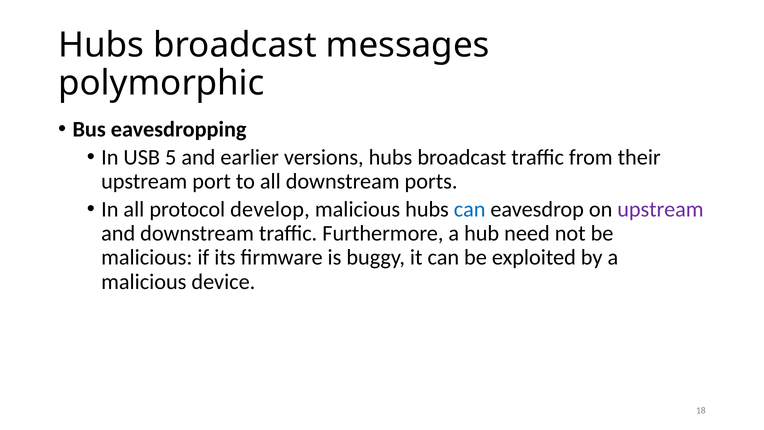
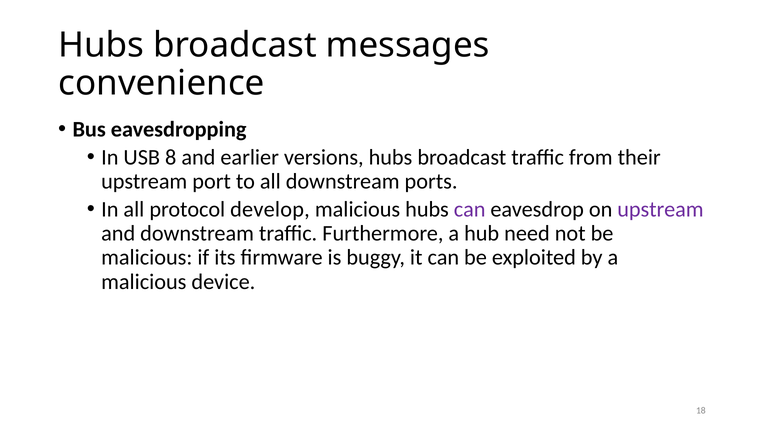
polymorphic: polymorphic -> convenience (161, 83)
5: 5 -> 8 (171, 157)
can colour: blue -> purple (470, 209)
